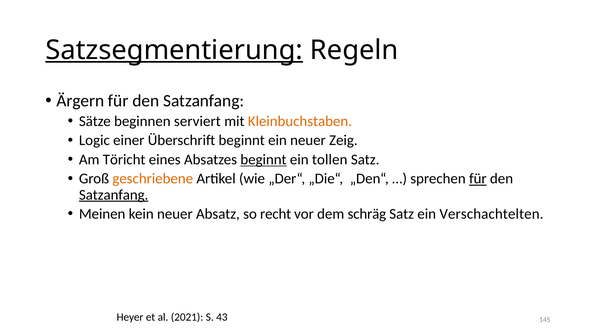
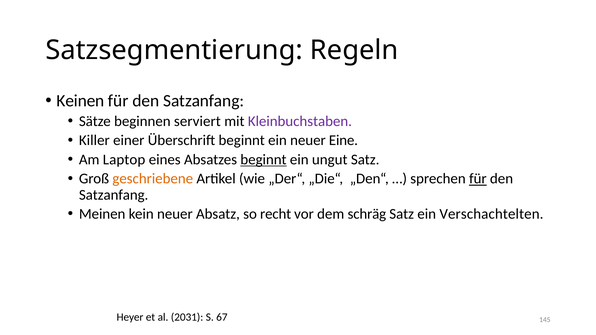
Satzsegmentierung underline: present -> none (174, 50)
Ärgern: Ärgern -> Keinen (80, 101)
Kleinbuchstaben colour: orange -> purple (300, 121)
Logic: Logic -> Killer (94, 140)
Zeig: Zeig -> Eine (343, 140)
Töricht: Töricht -> Laptop (124, 160)
tollen: tollen -> ungut (330, 160)
Satzanfang underline: present -> none (114, 195)
2021: 2021 -> 2031 (187, 317)
43: 43 -> 67 (222, 317)
